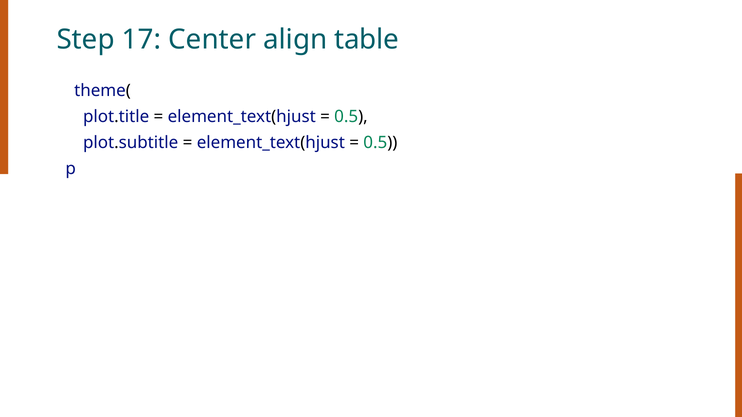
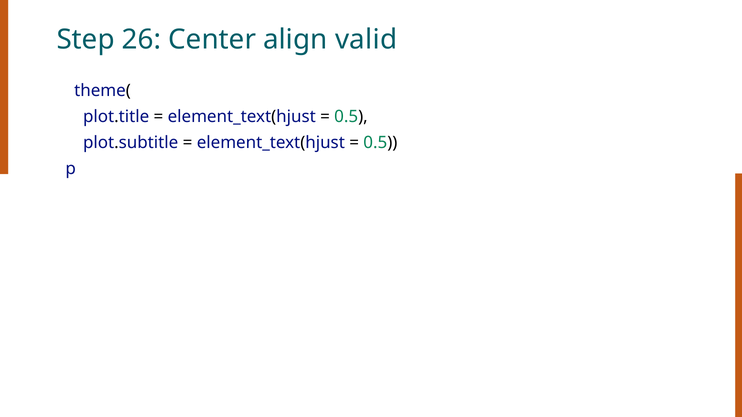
17: 17 -> 26 (141, 40)
table: table -> valid (366, 40)
